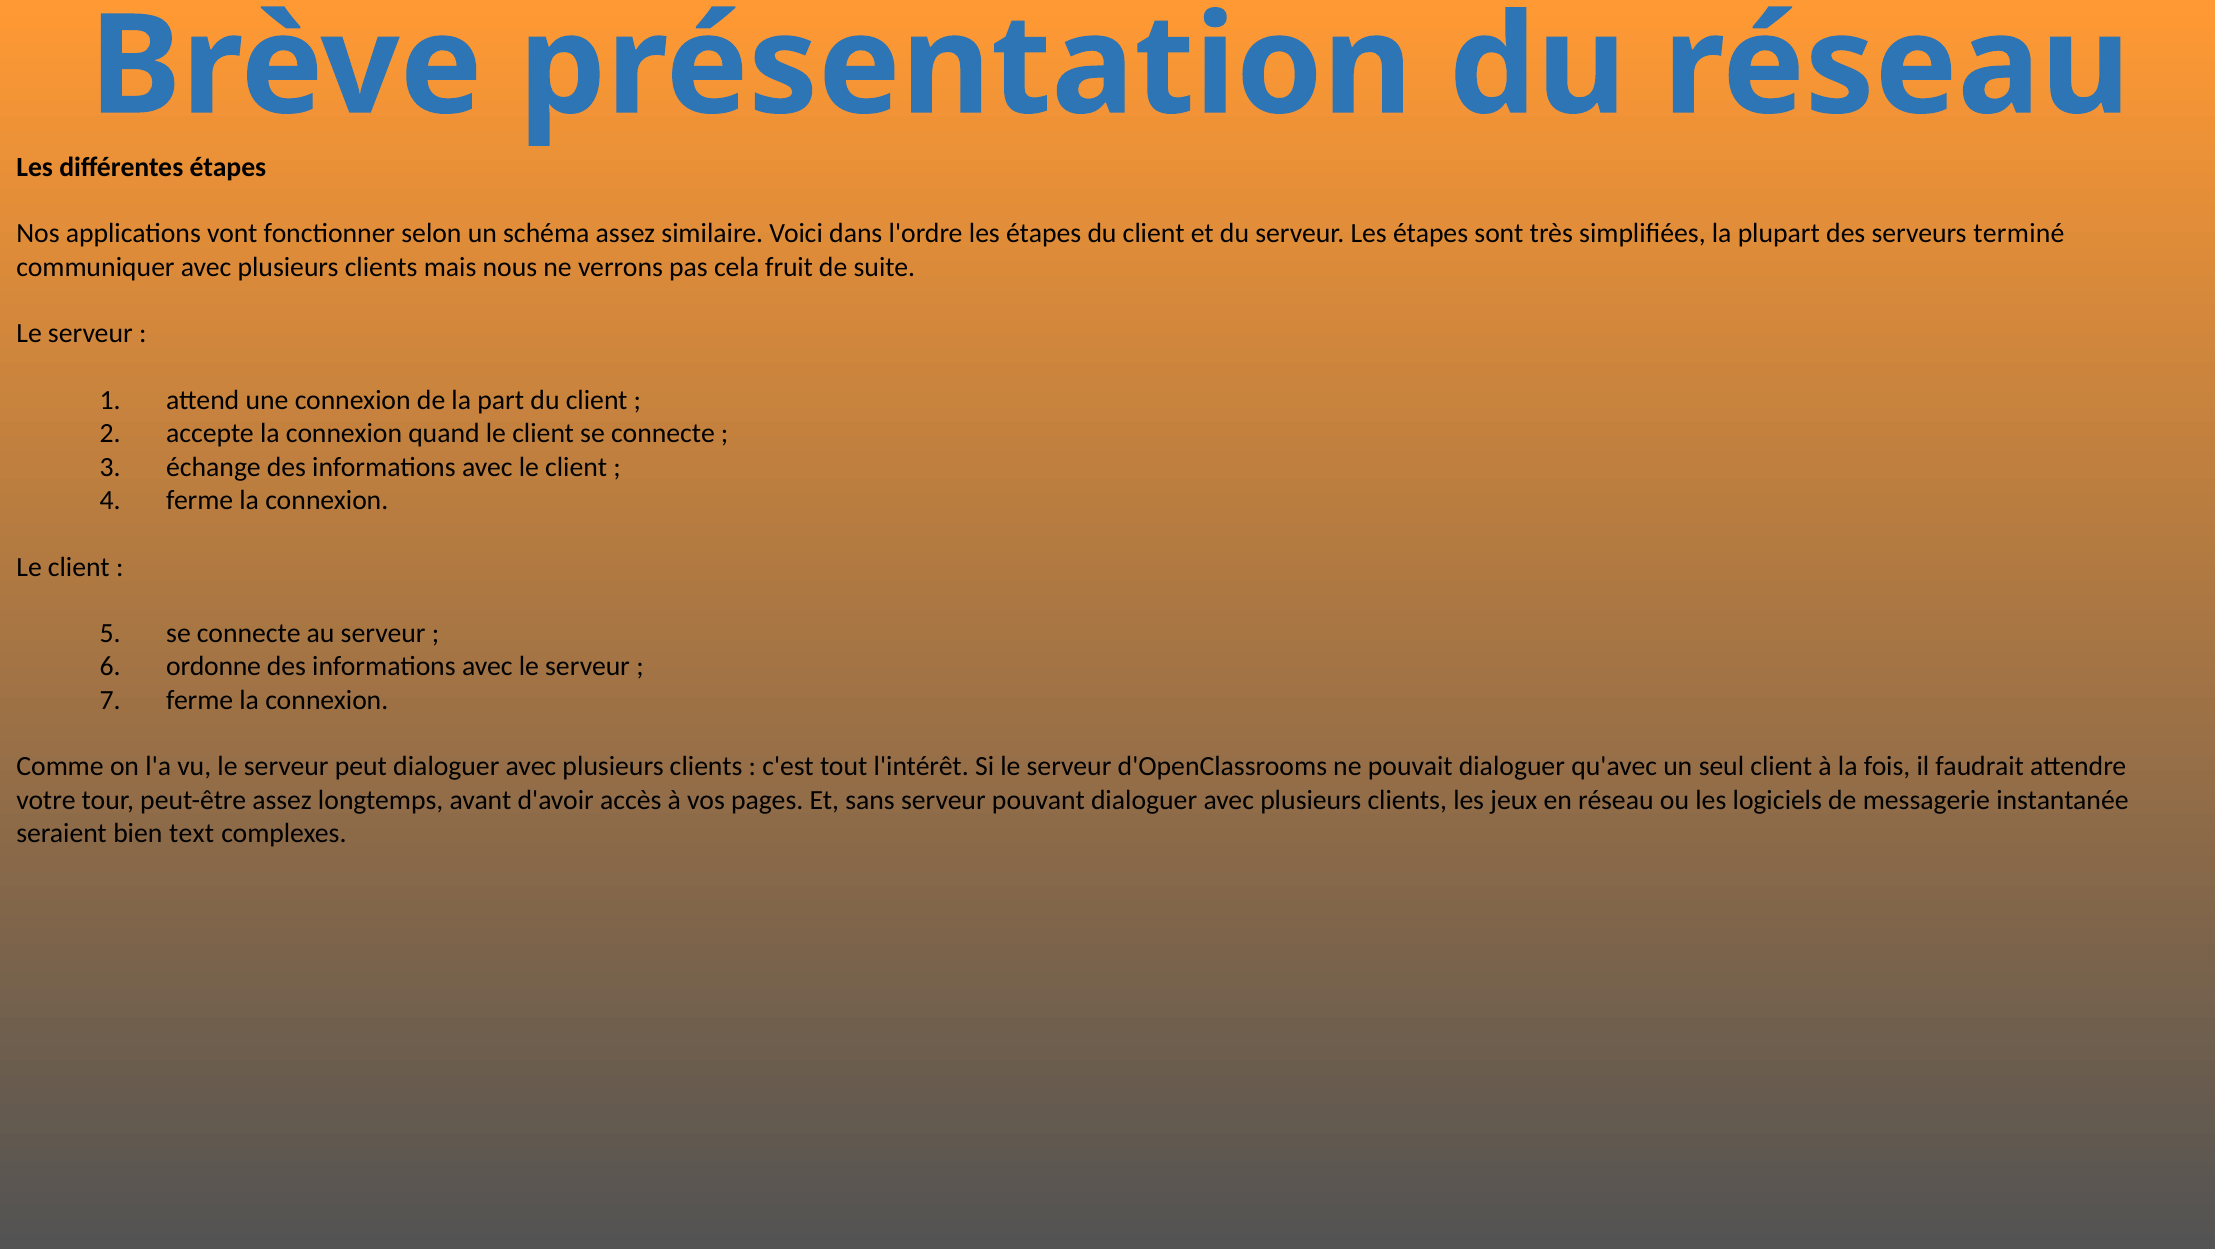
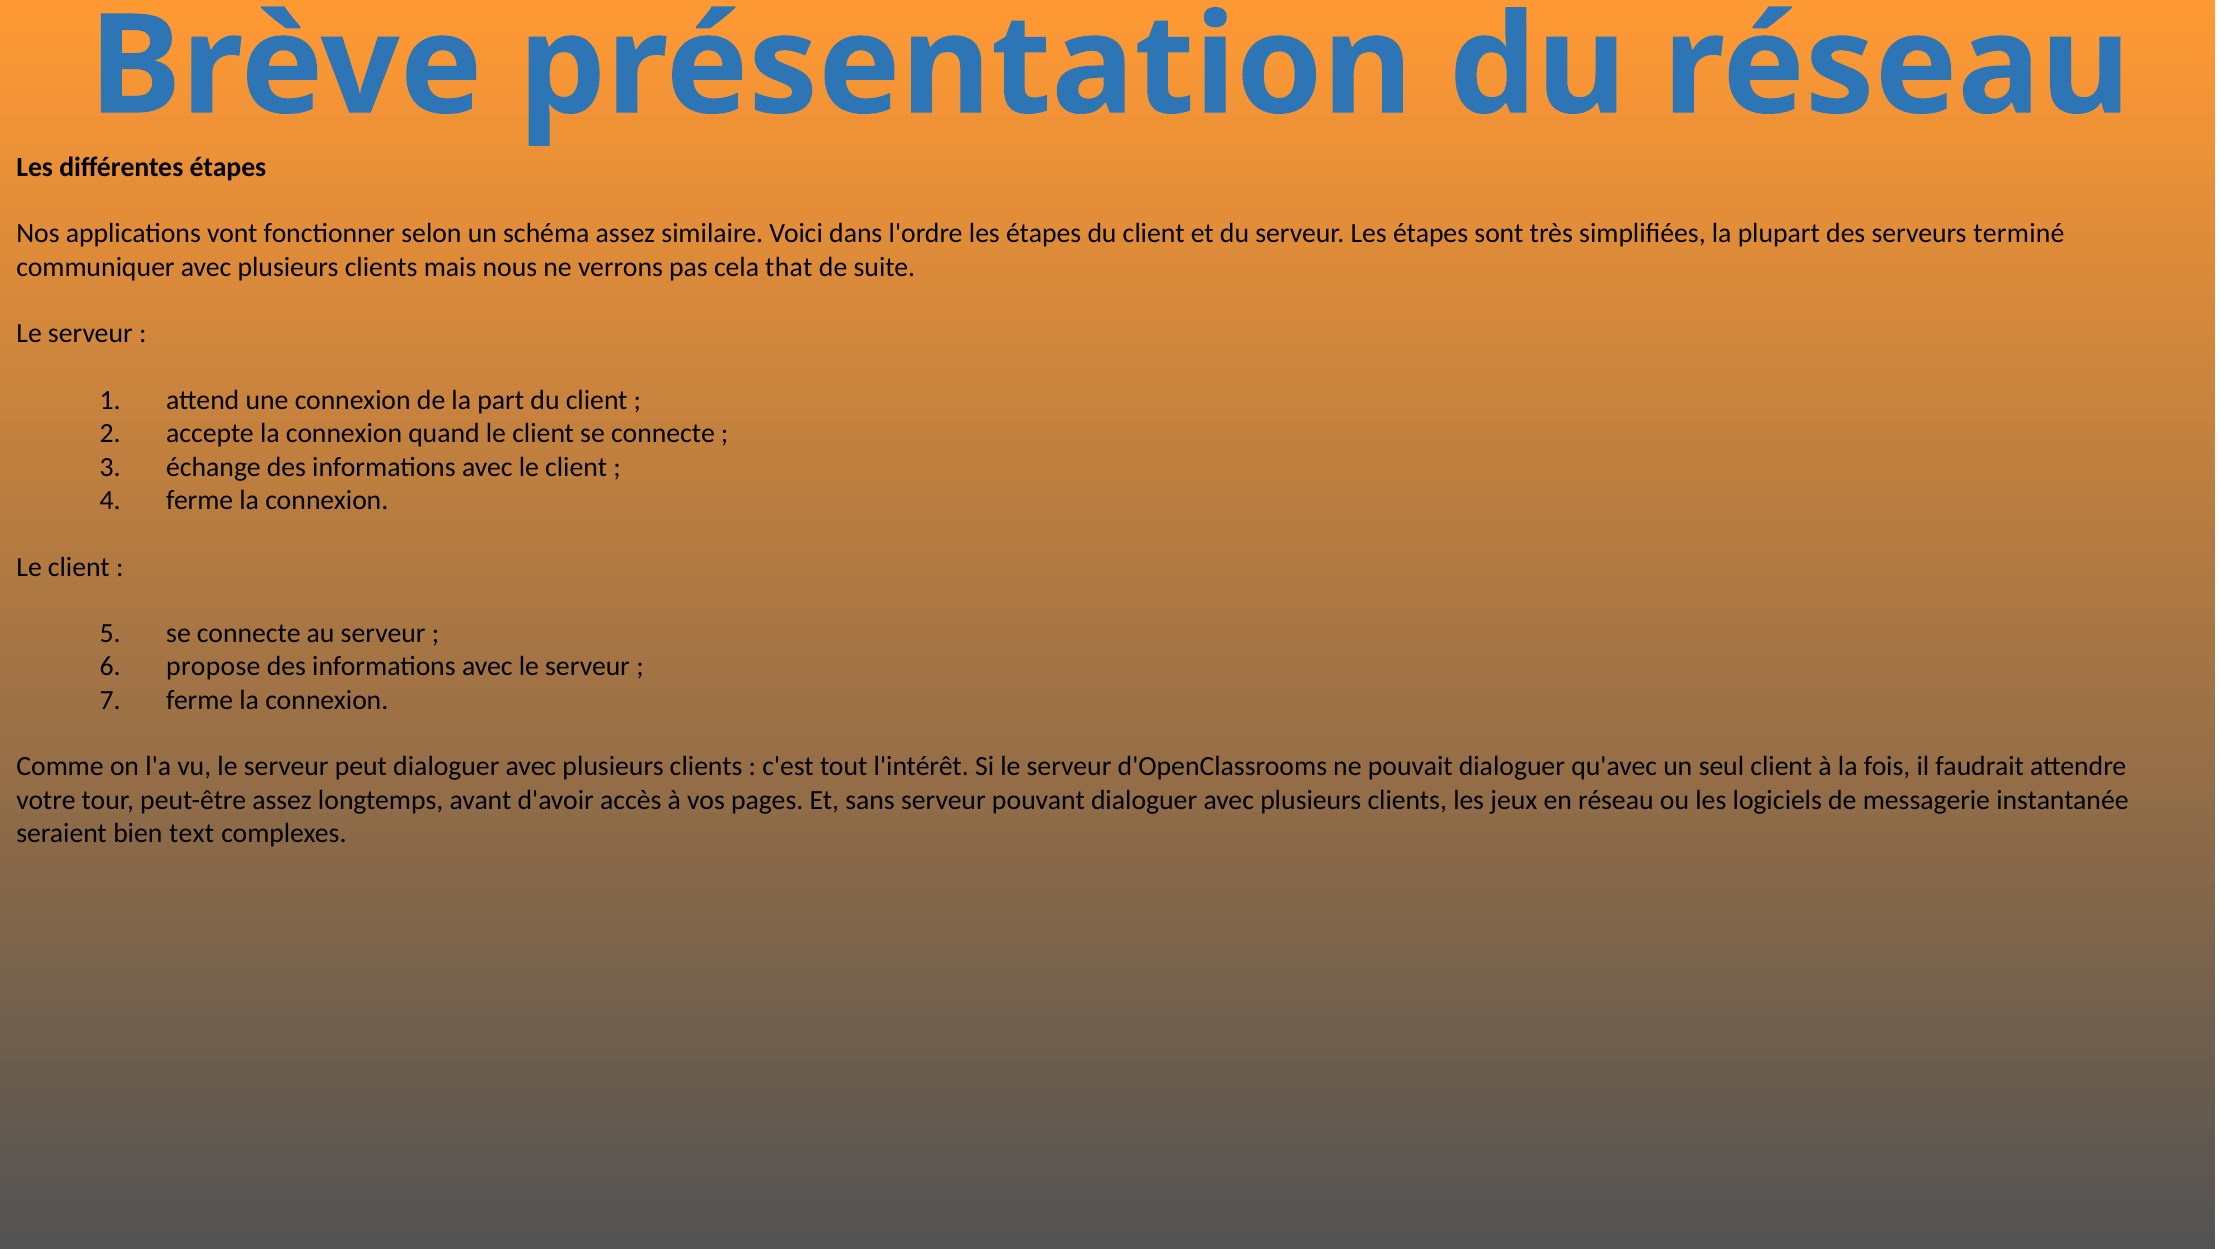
fruit: fruit -> that (789, 267)
ordonne: ordonne -> propose (213, 667)
